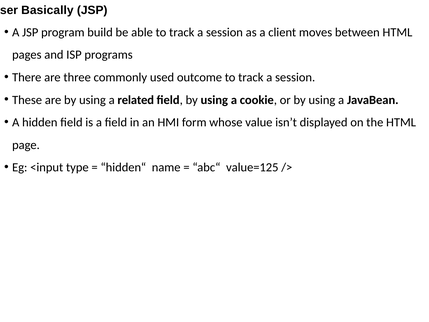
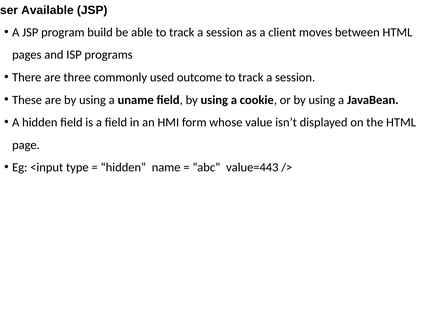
Basically: Basically -> Available (47, 10)
related: related -> uname (136, 100)
value=125: value=125 -> value=443 (252, 167)
